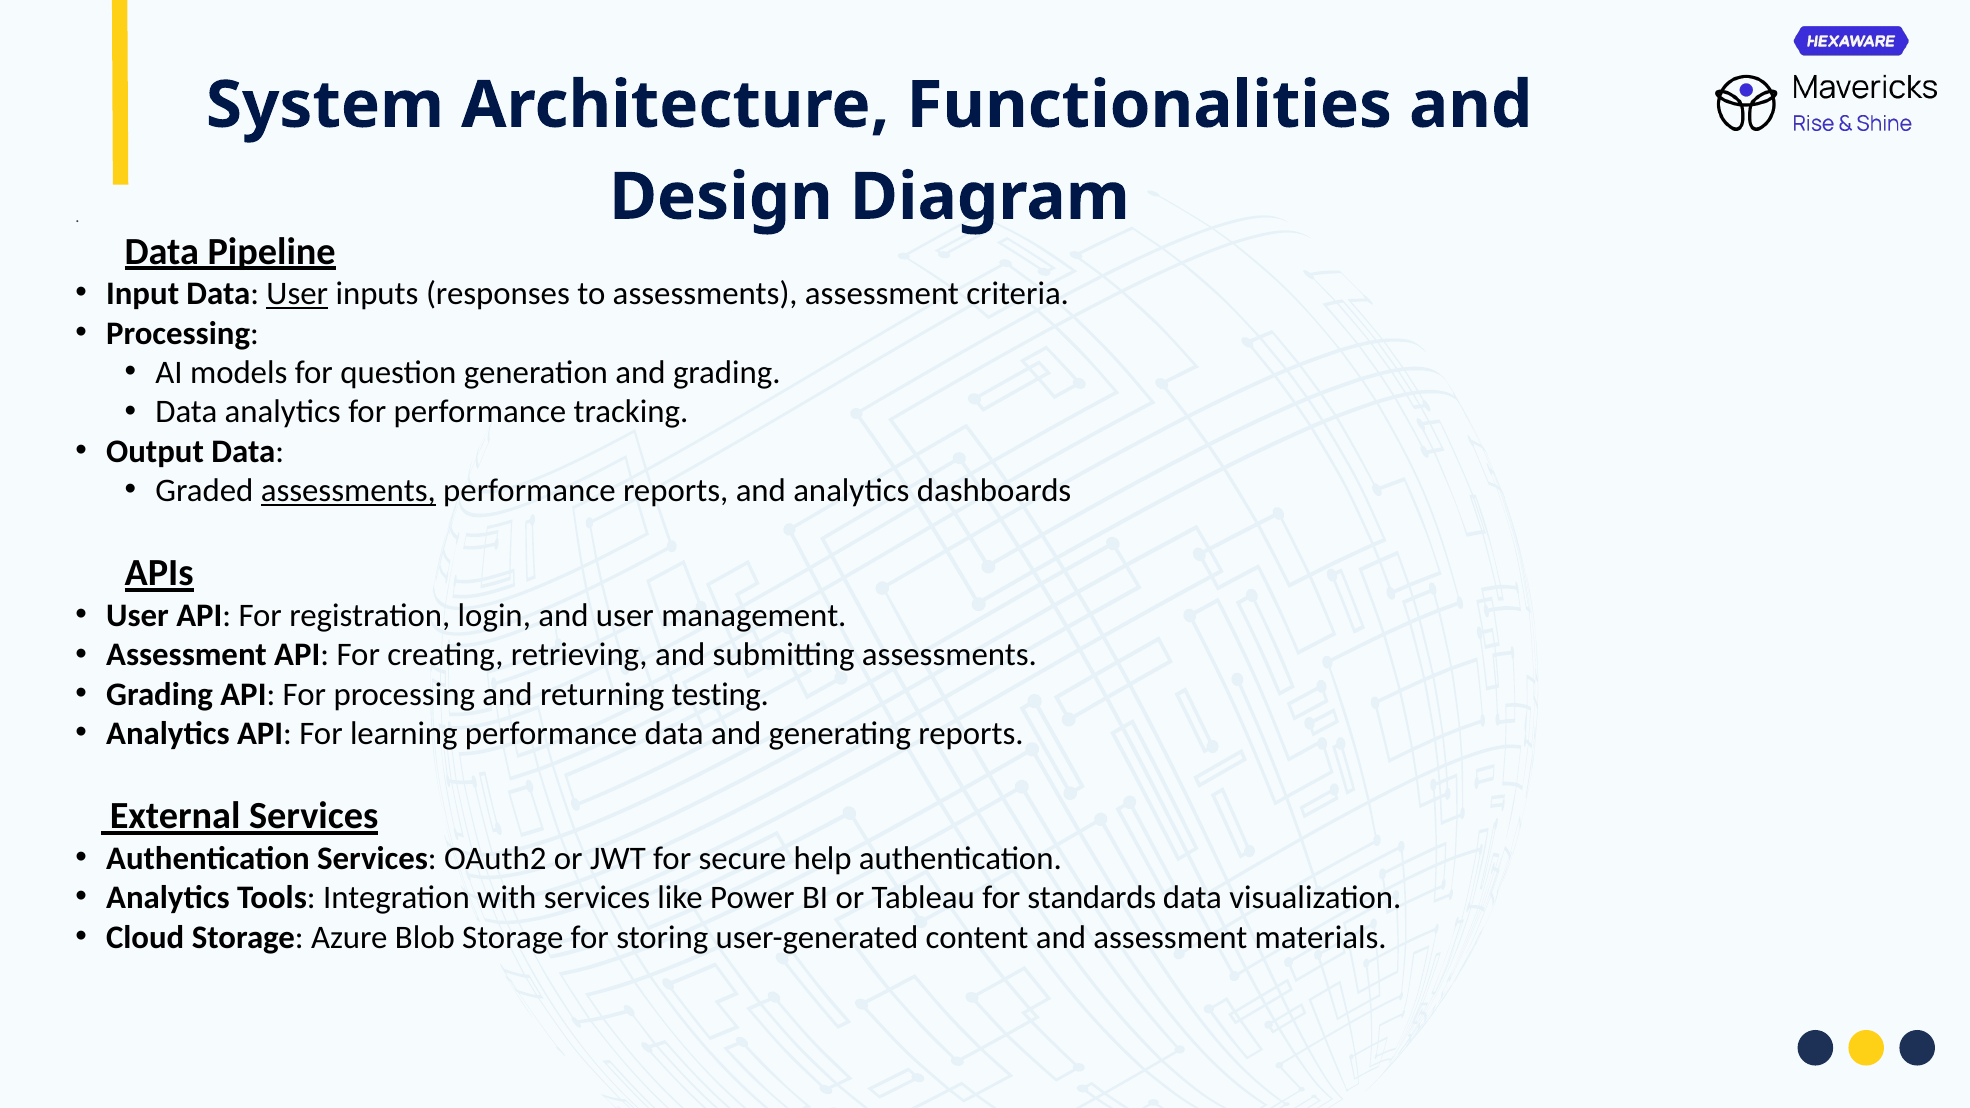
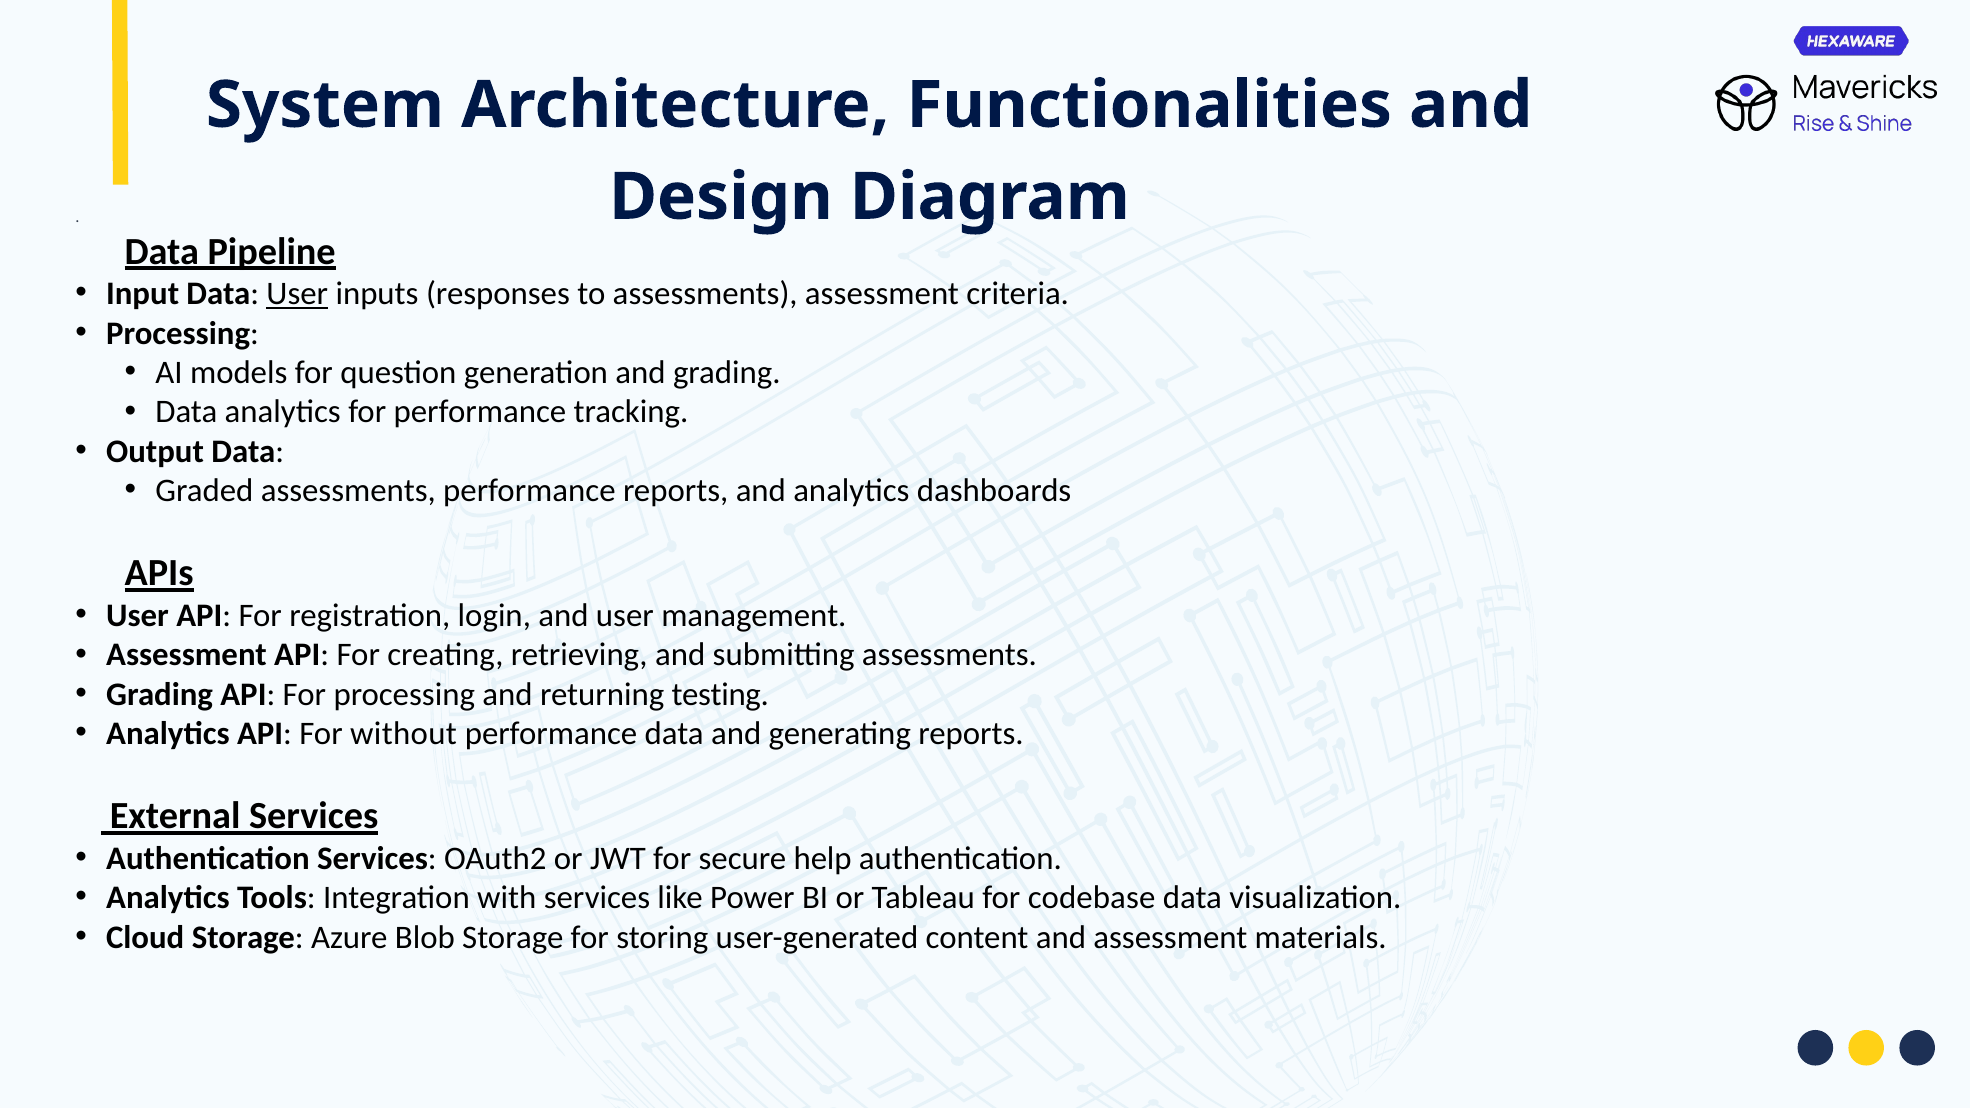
assessments underline: present -> none (348, 491)
learning: learning -> without (404, 734)
standards: standards -> codebase (1092, 898)
